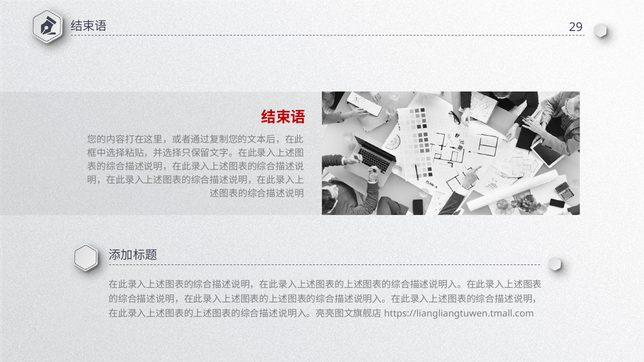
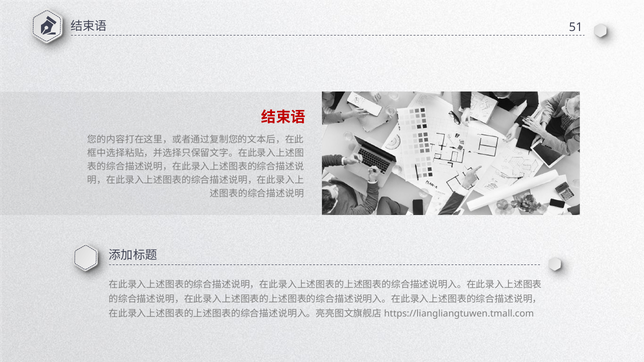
29: 29 -> 51 (576, 27)
